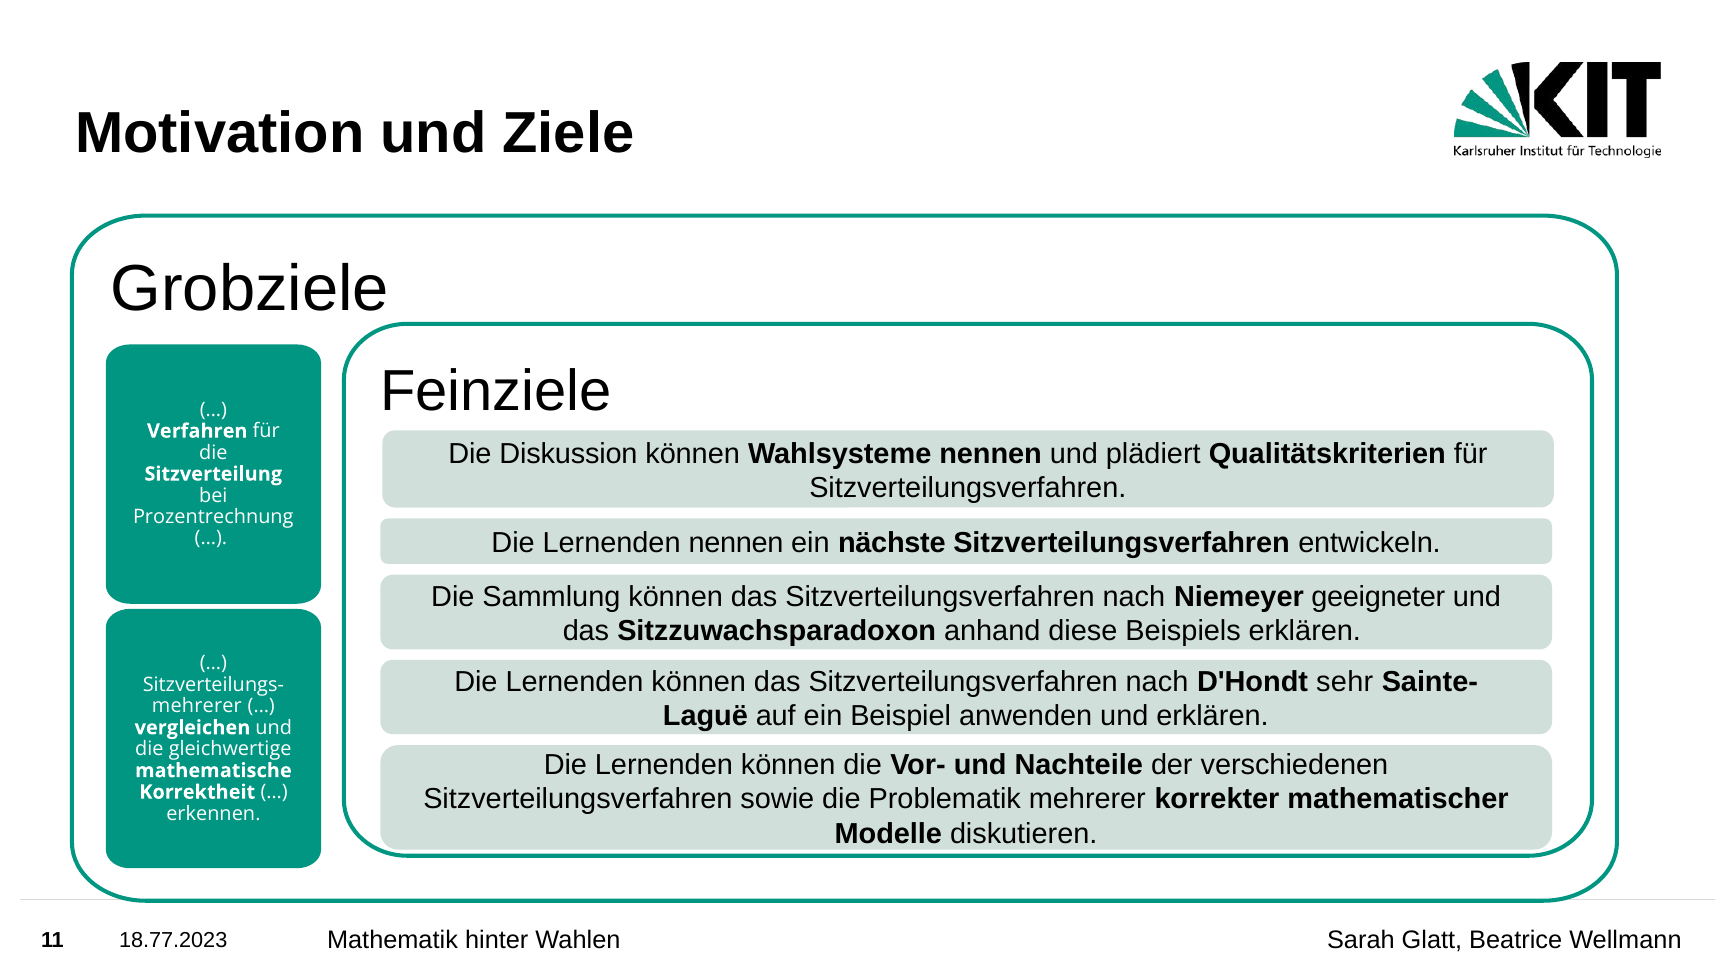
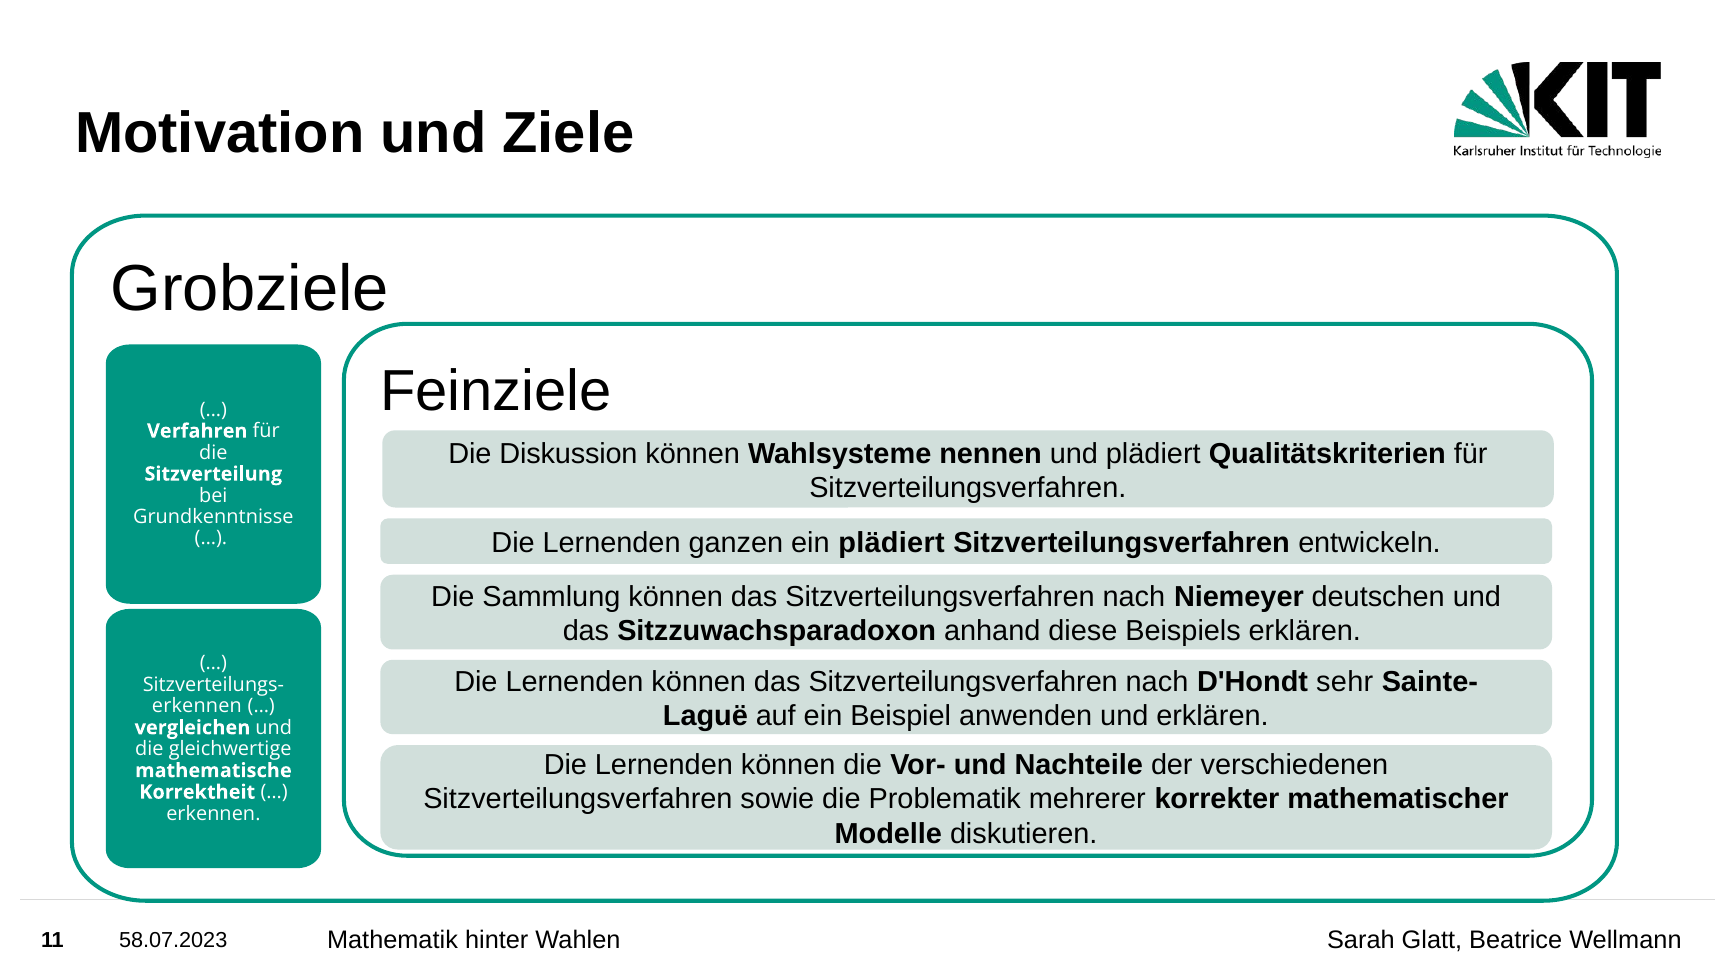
Prozentrechnung: Prozentrechnung -> Grundkenntnisse (213, 517)
Lernenden nennen: nennen -> ganzen (736, 543)
ein nächste: nächste -> plädiert (892, 543)
geeigneter: geeigneter -> deutschen (1378, 597)
mehrerer: mehrerer -> erkennen (197, 707)
18.77.2023: 18.77.2023 -> 58.07.2023 (173, 940)
